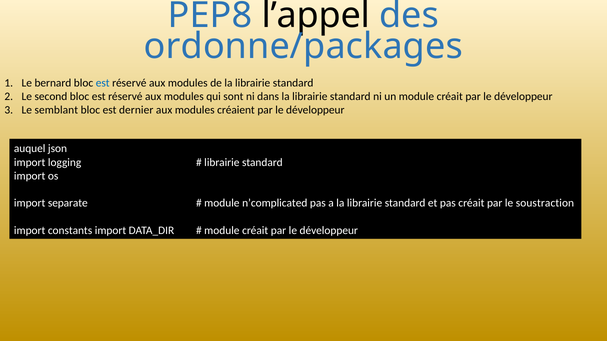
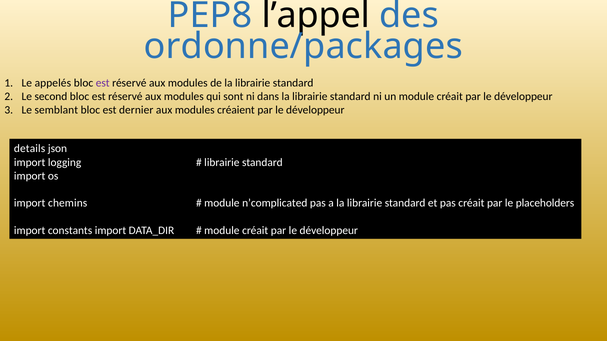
bernard: bernard -> appelés (53, 83)
est colour: blue -> purple (103, 83)
auquel: auquel -> details (30, 149)
separate: separate -> chemins (68, 204)
soustraction: soustraction -> placeholders (545, 204)
